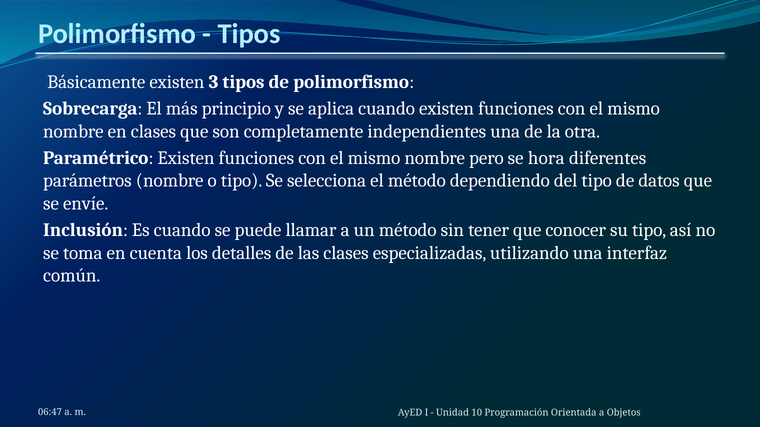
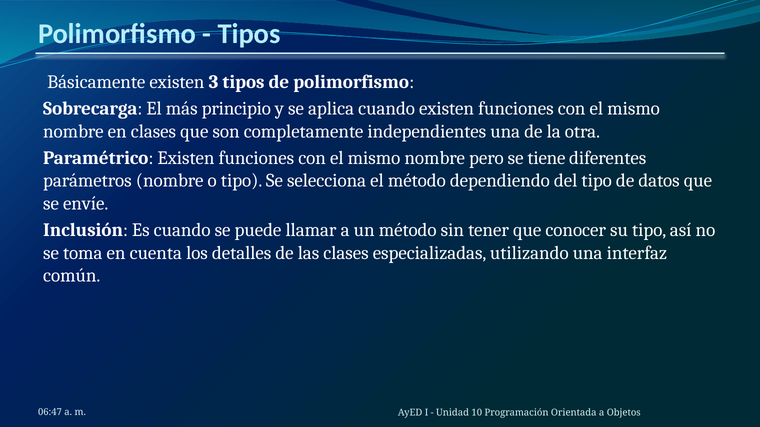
hora: hora -> tiene (546, 158)
